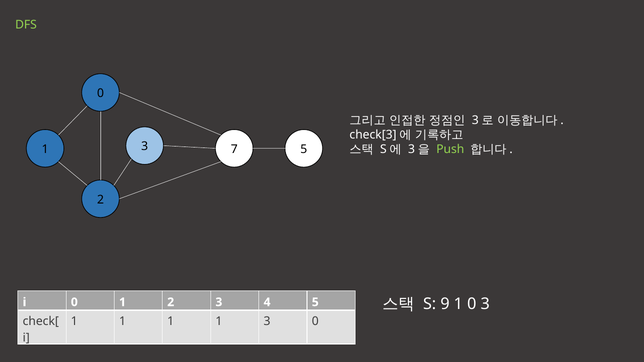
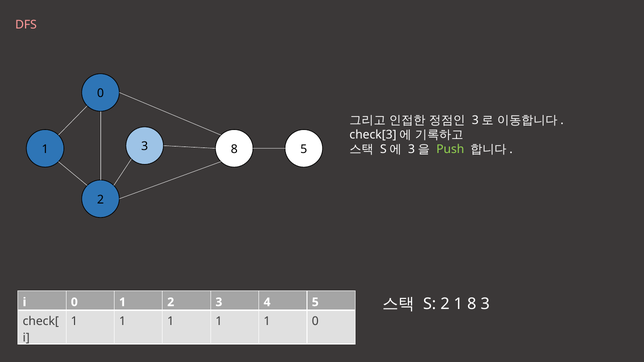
DFS colour: light green -> pink (26, 25)
3 7: 7 -> 8 (234, 149)
S 9: 9 -> 2 (445, 304)
1 0: 0 -> 8 (472, 304)
3: 3 -> 1 (267, 322)
